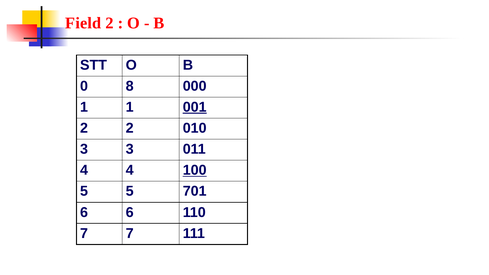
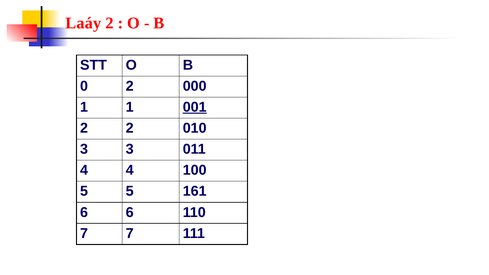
Field: Field -> Laáy (83, 23)
0 8: 8 -> 2 (130, 86)
100 underline: present -> none (195, 170)
701: 701 -> 161 (195, 191)
